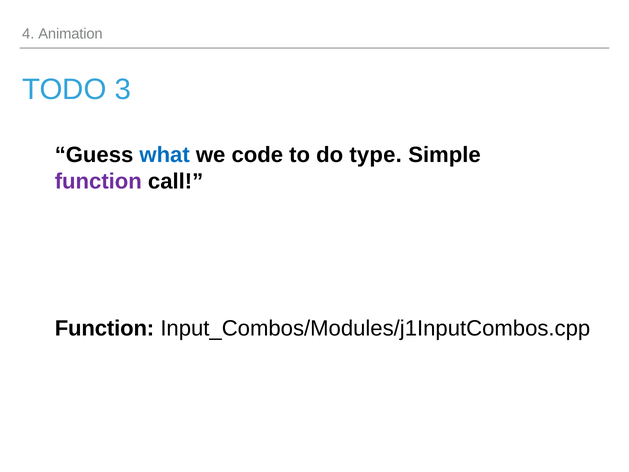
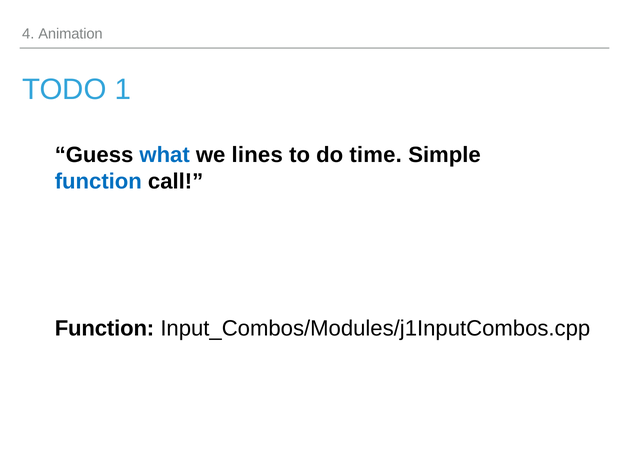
3: 3 -> 1 (123, 90)
code: code -> lines (257, 155)
type: type -> time (376, 155)
function colour: purple -> blue (98, 181)
